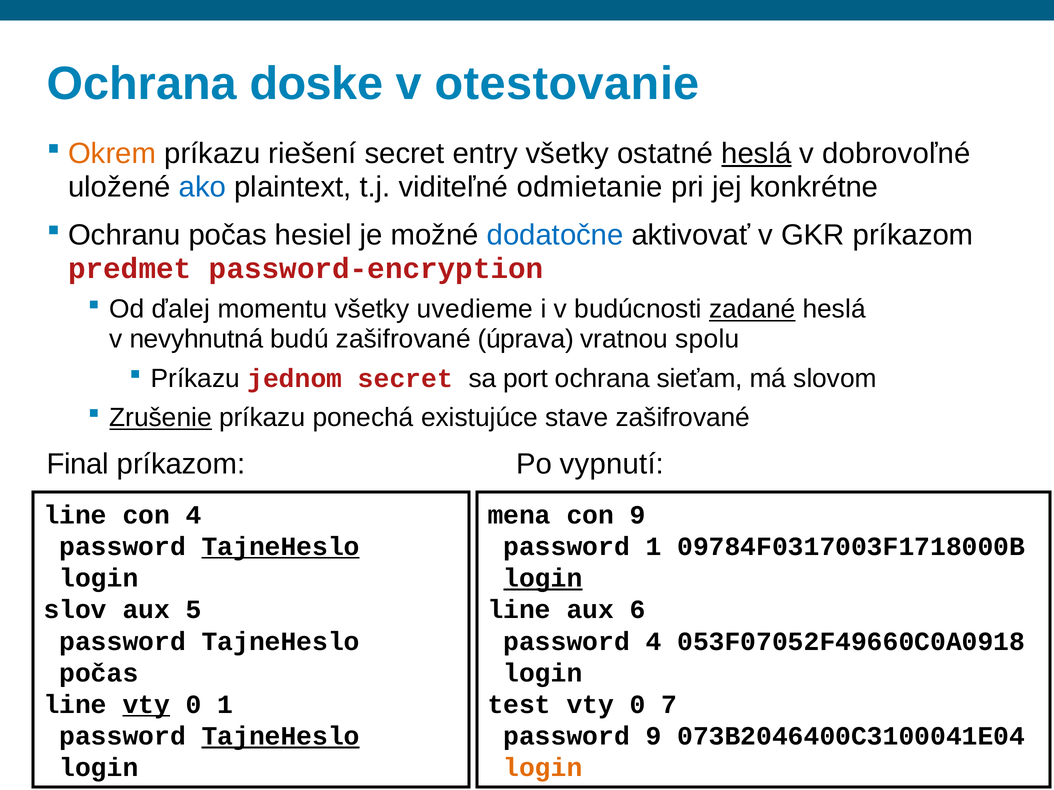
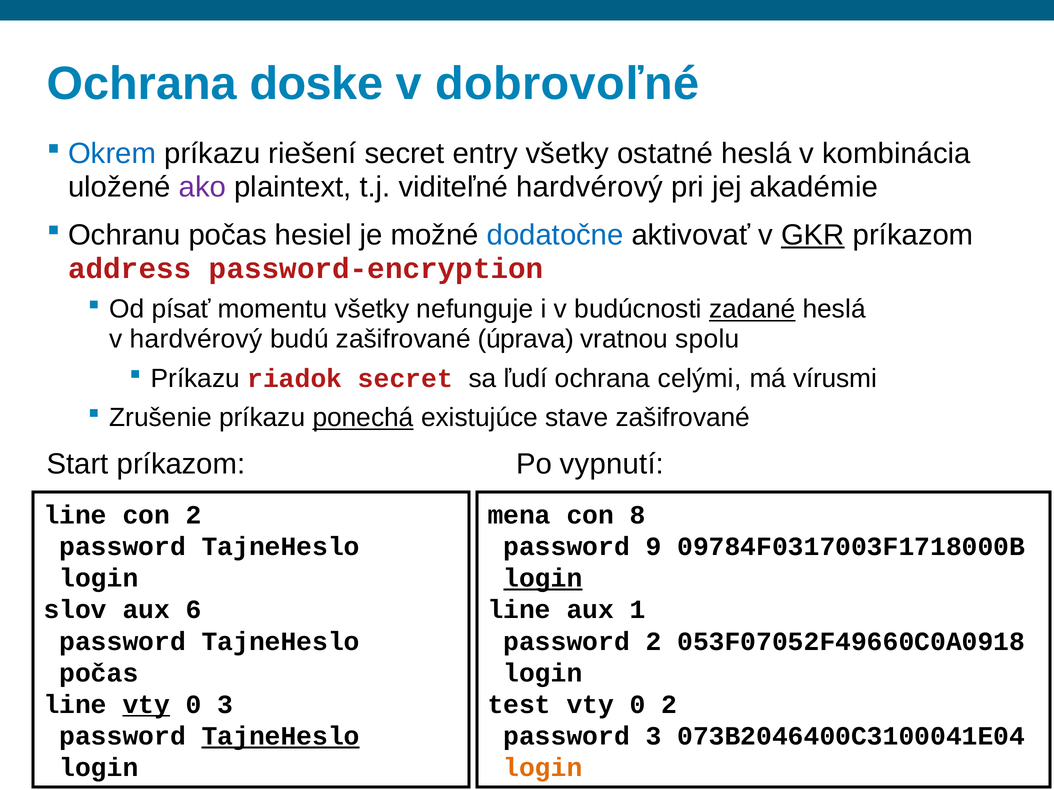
otestovanie: otestovanie -> dobrovoľné (567, 84)
Okrem colour: orange -> blue (112, 154)
heslá underline: present -> none (756, 154)
dobrovoľné: dobrovoľné -> kombinácia (896, 154)
ako colour: blue -> purple (202, 187)
viditeľné odmietanie: odmietanie -> hardvérový (590, 187)
konkrétne: konkrétne -> akadémie (814, 187)
GKR underline: none -> present (813, 235)
predmet: predmet -> address (130, 269)
ďalej: ďalej -> písať (181, 309)
uvedieme: uvedieme -> nefunguje (475, 309)
v nevyhnutná: nevyhnutná -> hardvérový (196, 339)
jednom: jednom -> riadok (295, 379)
port: port -> ľudí (526, 379)
sieťam: sieťam -> celými (700, 379)
slovom: slovom -> vírusmi (835, 379)
Zrušenie underline: present -> none (161, 418)
ponechá underline: none -> present (363, 418)
Final: Final -> Start (78, 464)
con 4: 4 -> 2 (194, 515)
con 9: 9 -> 8 (638, 515)
TajneHeslo underline: present -> none (281, 547)
password 1: 1 -> 9 (654, 547)
5: 5 -> 6 (194, 610)
6: 6 -> 1 (638, 610)
password 4: 4 -> 2 (654, 642)
0 1: 1 -> 3 (225, 705)
0 7: 7 -> 2 (669, 705)
password 9: 9 -> 3 (654, 737)
